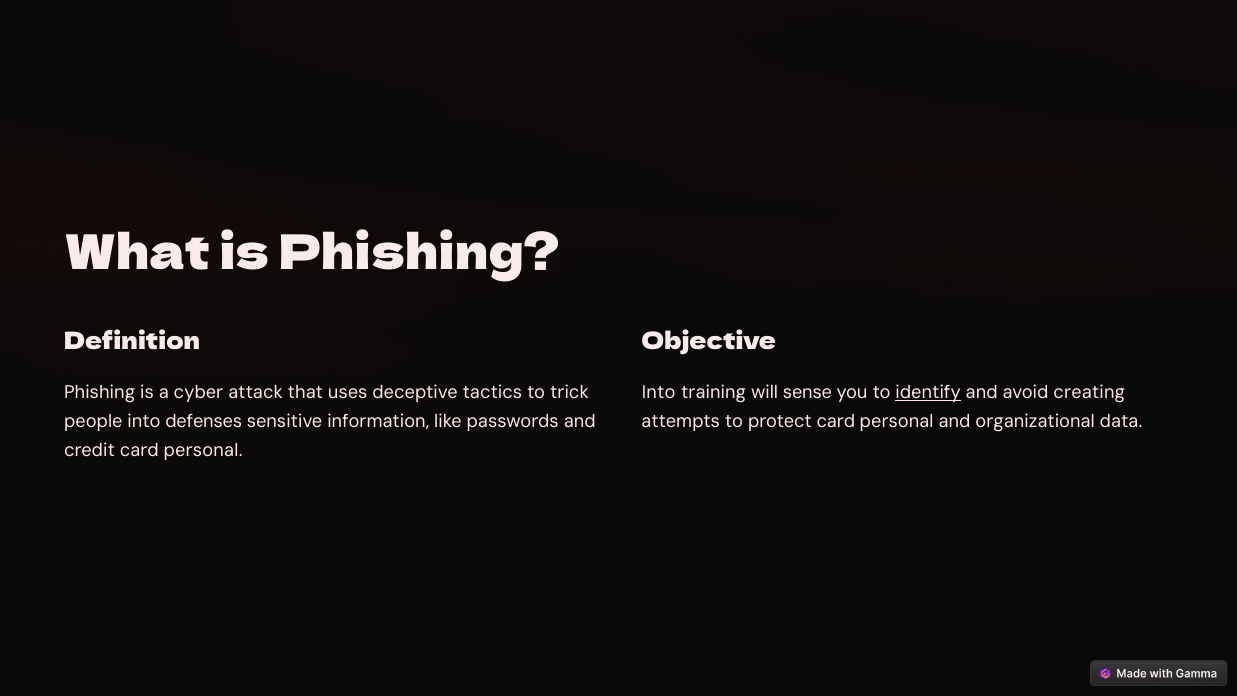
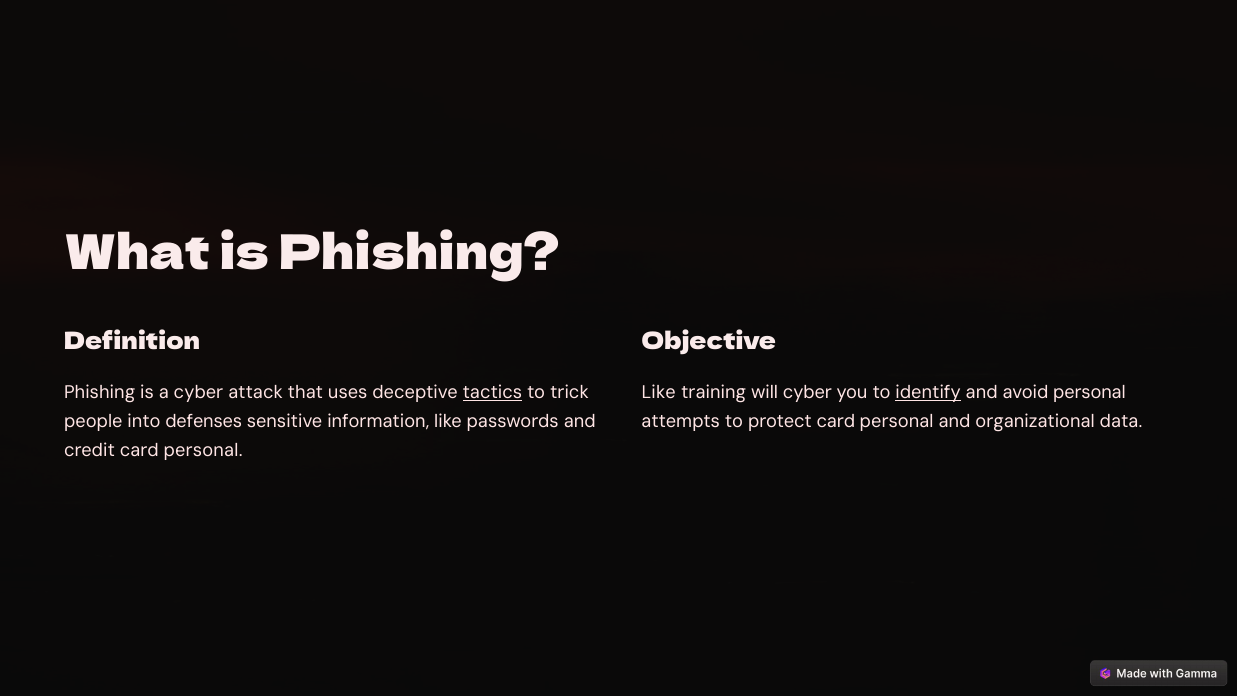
Into: Into -> Like (659, 392)
will sense: sense -> cyber (807, 392)
avoid creating: creating -> personal (1089, 392)
tactics underline: none -> present (492, 392)
